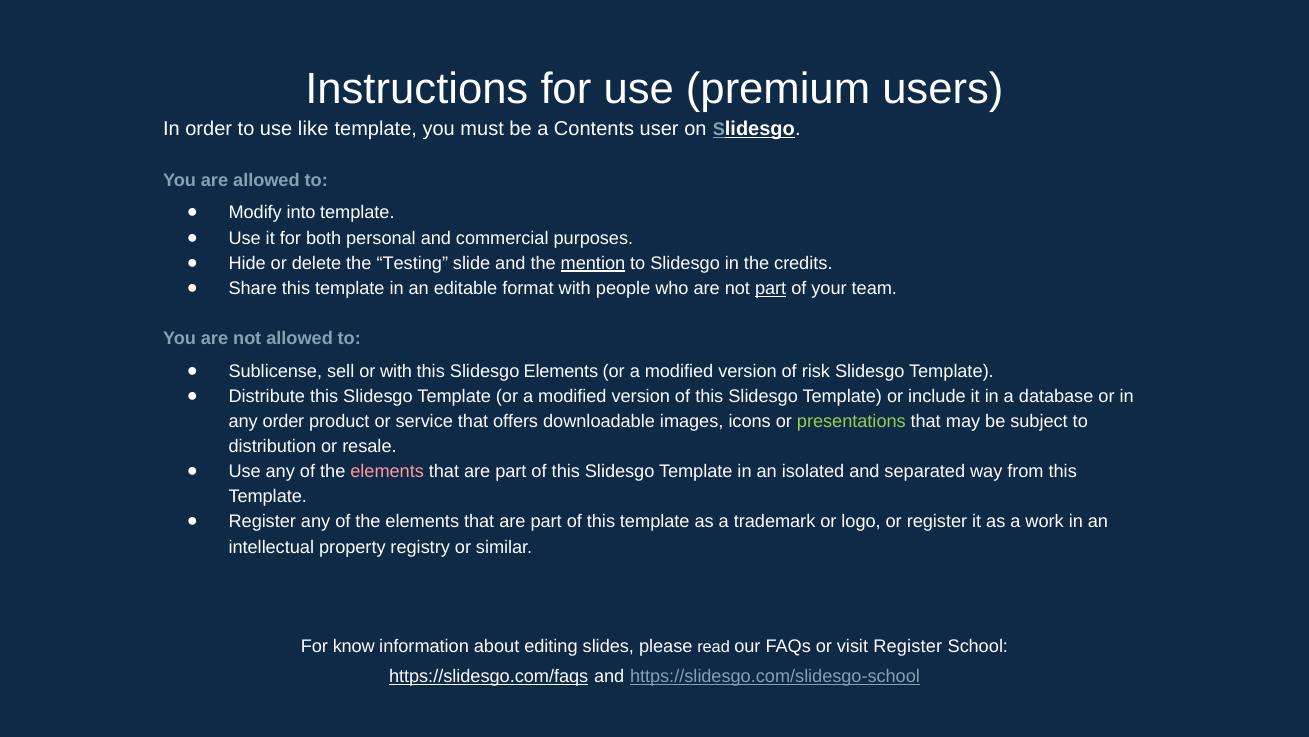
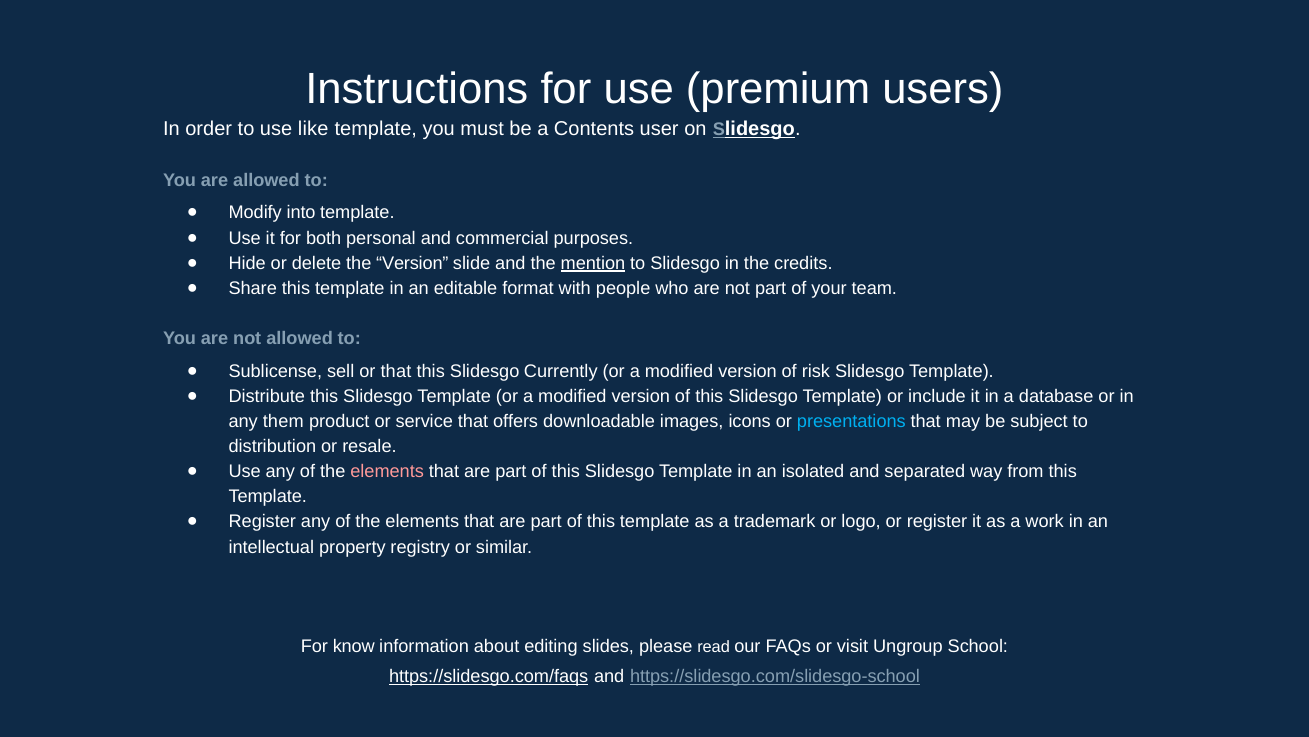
the Testing: Testing -> Version (412, 263)
part underline: present -> none (771, 288)
or with: with -> that (396, 371)
Slidesgo Elements: Elements -> Currently (561, 371)
any order: order -> them (283, 421)
presentations colour: light green -> light blue (851, 421)
visit Register: Register -> Ungroup (908, 646)
